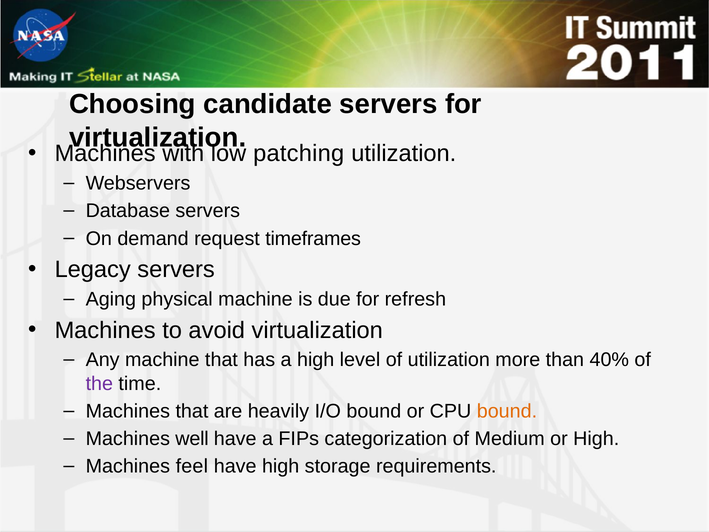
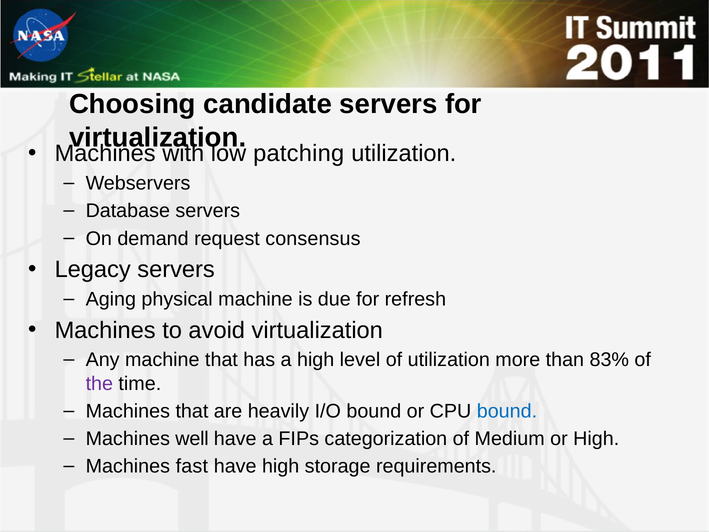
timeframes: timeframes -> consensus (313, 238)
40%: 40% -> 83% (609, 360)
bound colour: orange -> blue (507, 411)
feel: feel -> fast (192, 466)
